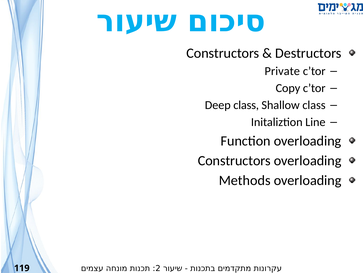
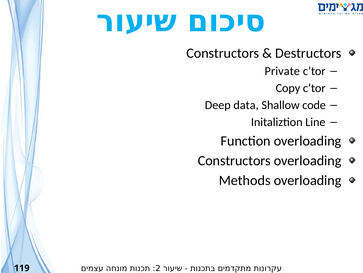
Deep class: class -> data (246, 105)
Shallow class: class -> code (314, 105)
